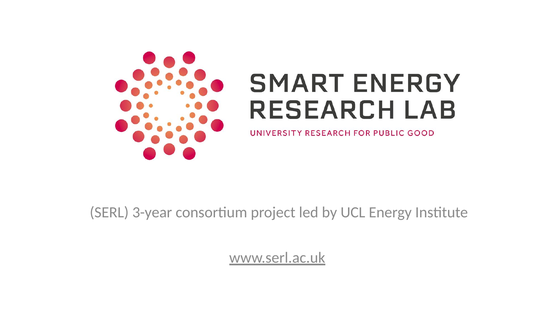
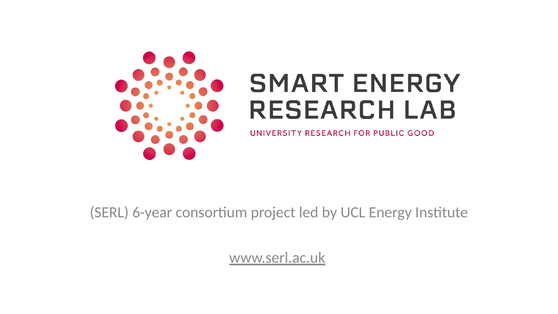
3-year: 3-year -> 6-year (152, 212)
